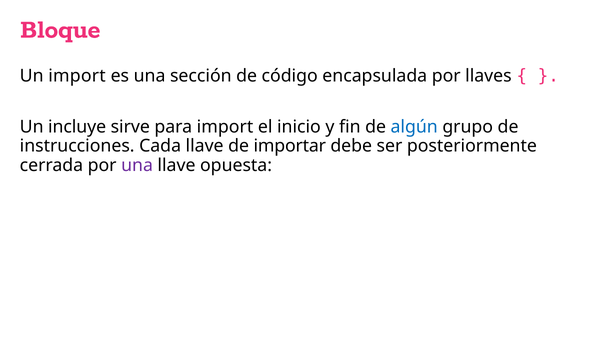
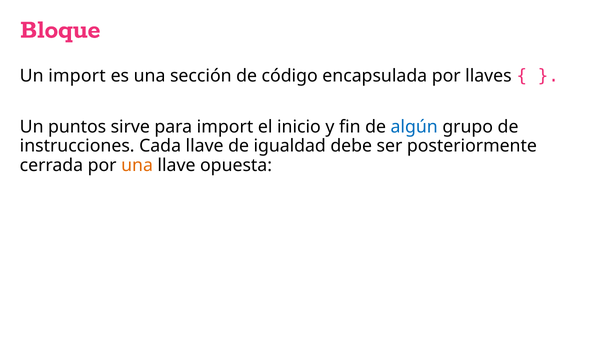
incluye: incluye -> puntos (77, 127)
importar: importar -> igualdad (290, 146)
una colour: purple -> orange (137, 165)
